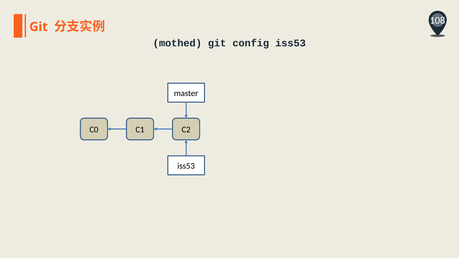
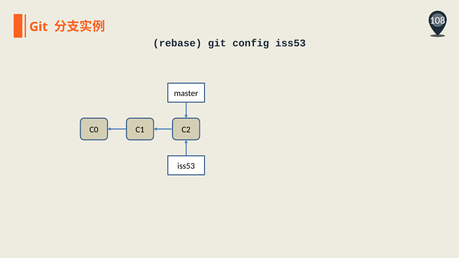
mothed: mothed -> rebase (177, 43)
